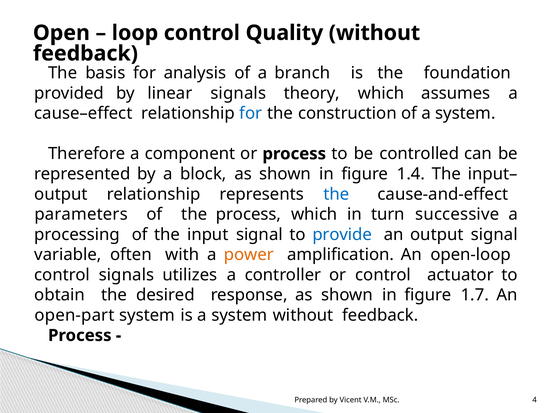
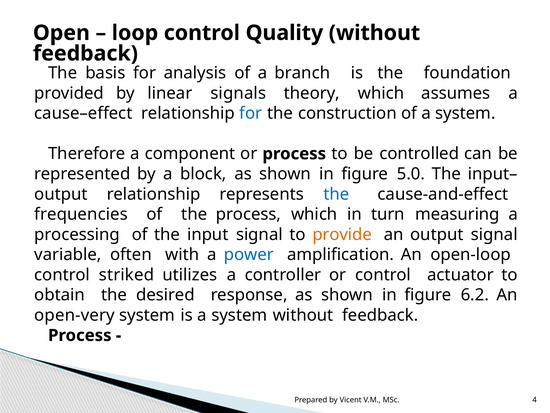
1.4: 1.4 -> 5.0 (411, 174)
parameters: parameters -> frequencies (81, 214)
successive: successive -> measuring (457, 214)
provide colour: blue -> orange (342, 234)
power colour: orange -> blue (249, 254)
control signals: signals -> striked (126, 275)
1.7: 1.7 -> 6.2 (475, 295)
open-part: open-part -> open-very (75, 315)
